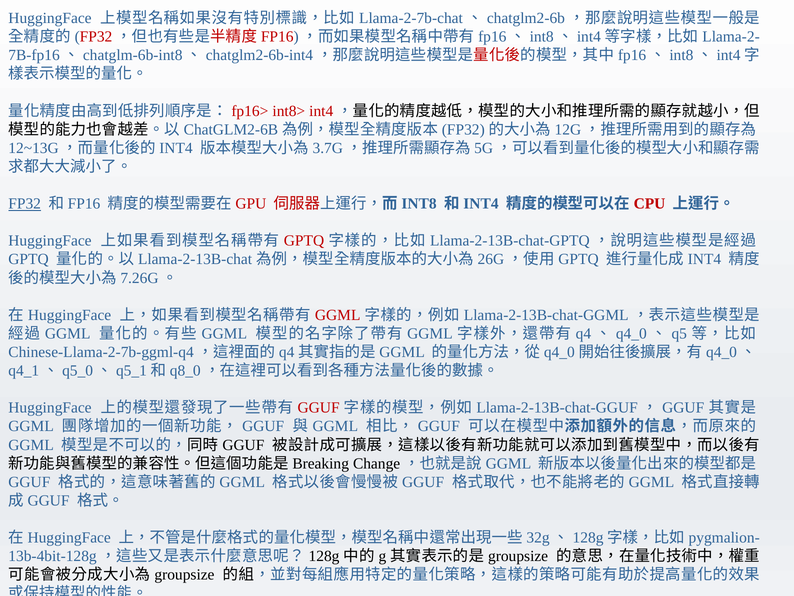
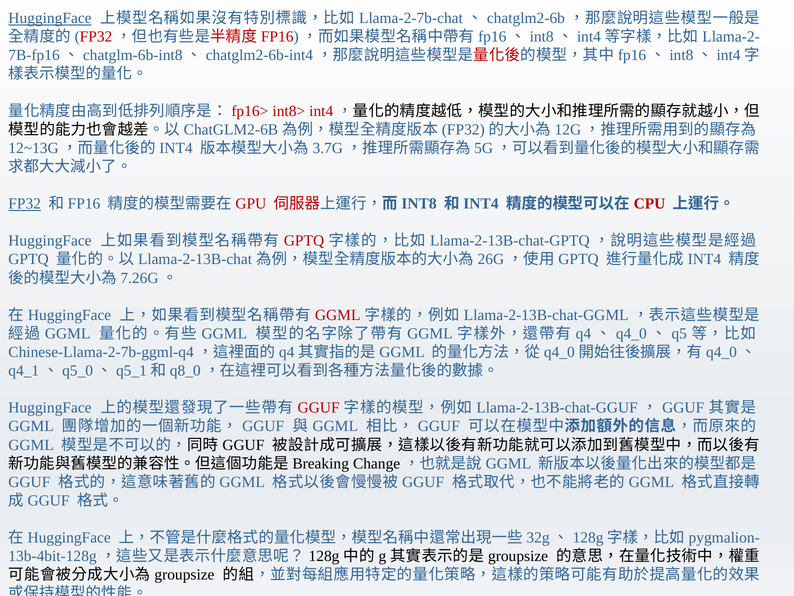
HuggingFace underline: none -> present (50, 18)
